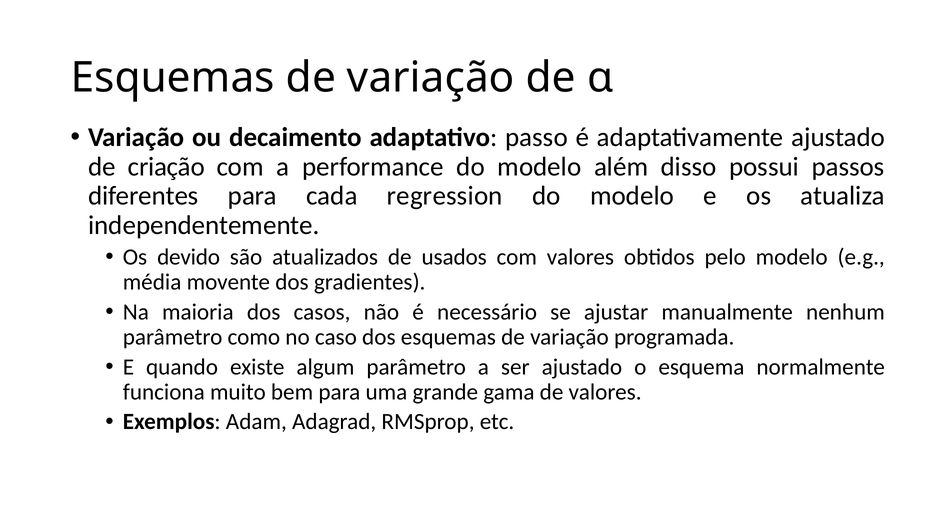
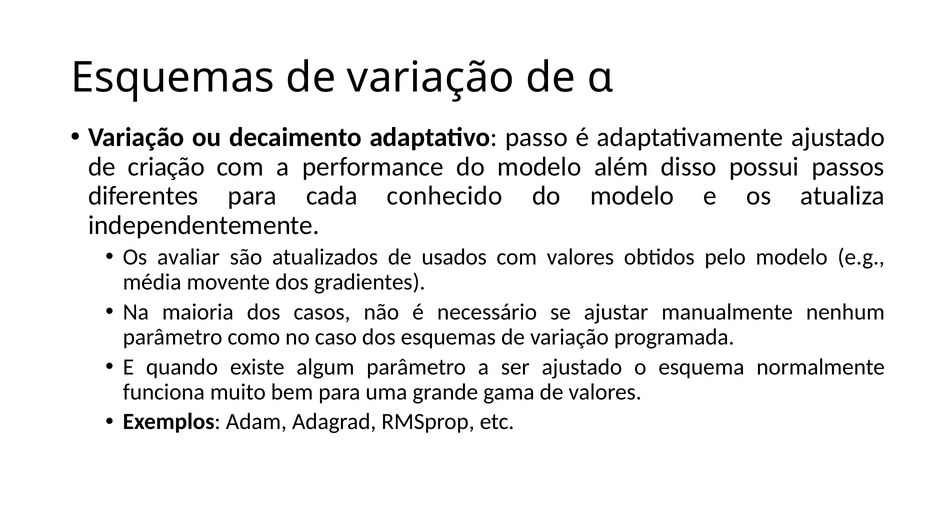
regression: regression -> conhecido (445, 196)
devido: devido -> avaliar (188, 257)
